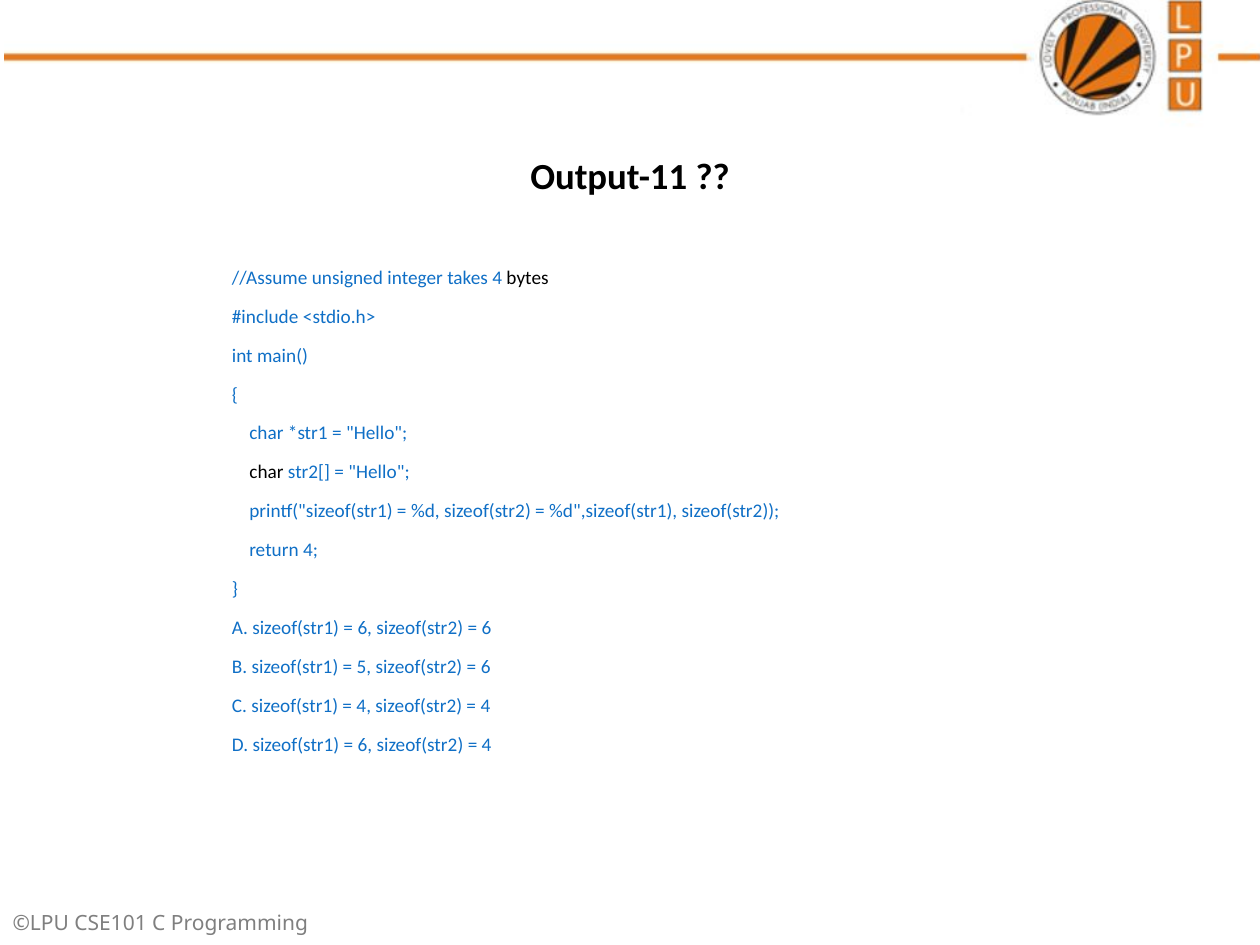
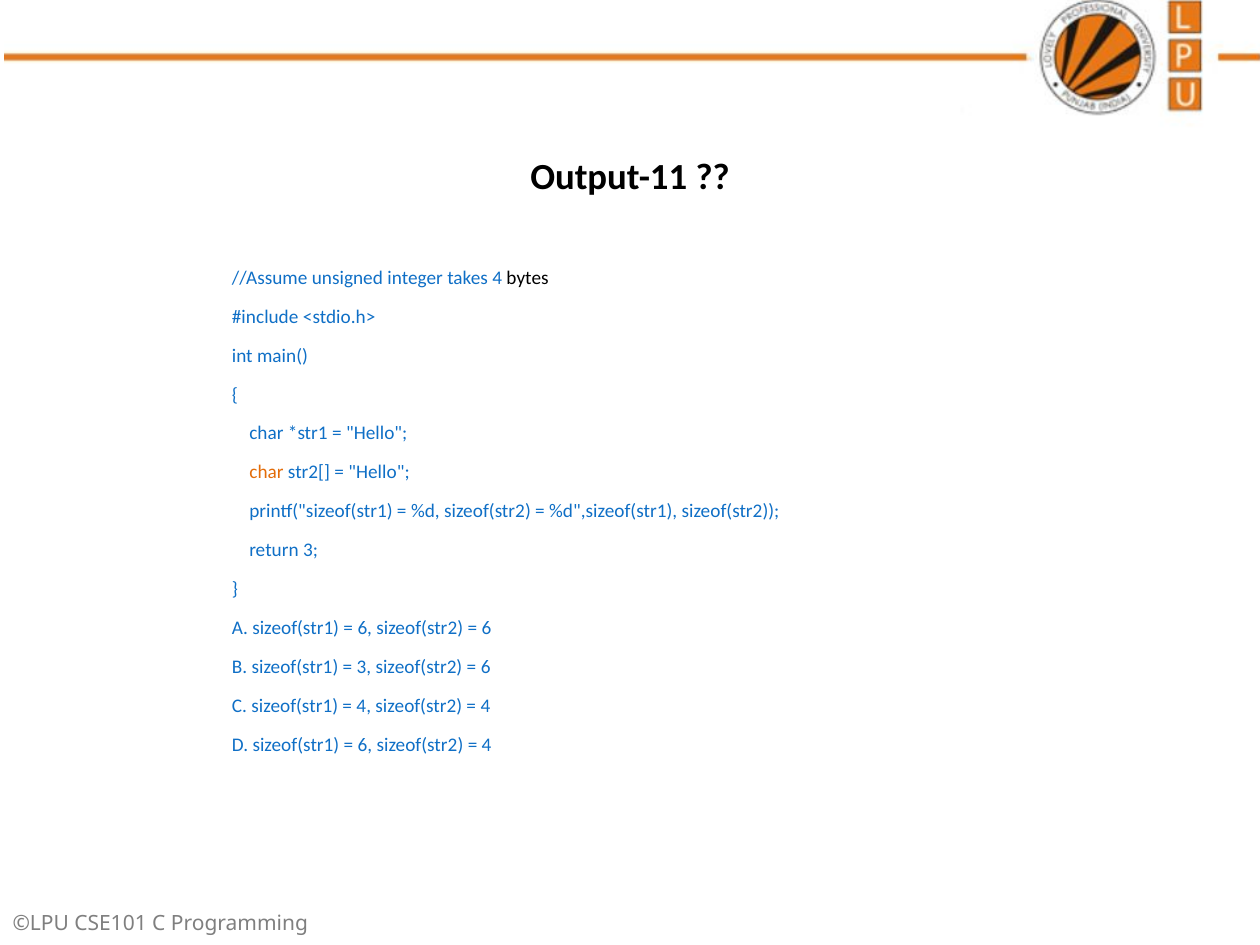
char colour: black -> orange (266, 472)
return 4: 4 -> 3 (310, 550)
5: 5 -> 3 (364, 667)
